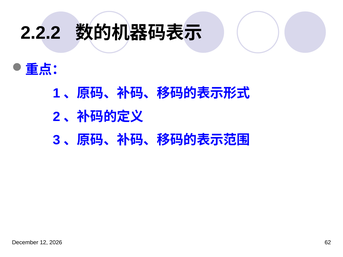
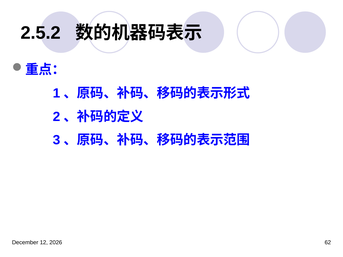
2.2.2: 2.2.2 -> 2.5.2 (41, 33)
